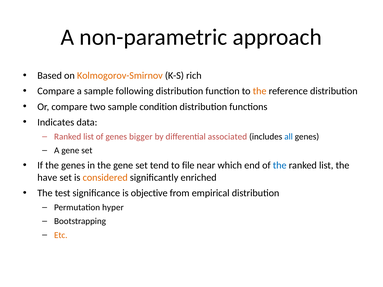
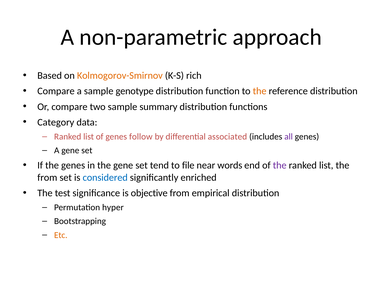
following: following -> genotype (135, 91)
condition: condition -> summary (158, 107)
Indicates: Indicates -> Category (56, 122)
bigger: bigger -> follow (141, 137)
all colour: blue -> purple (289, 137)
which: which -> words (230, 166)
the colour: blue -> purple (280, 166)
have: have -> from (47, 178)
considered colour: orange -> blue (105, 178)
